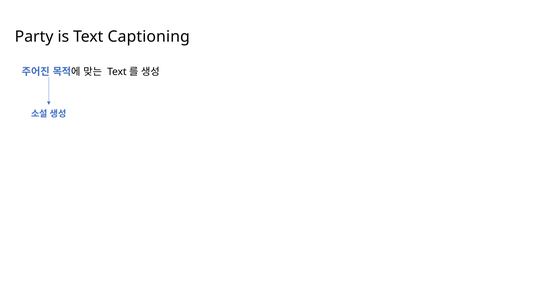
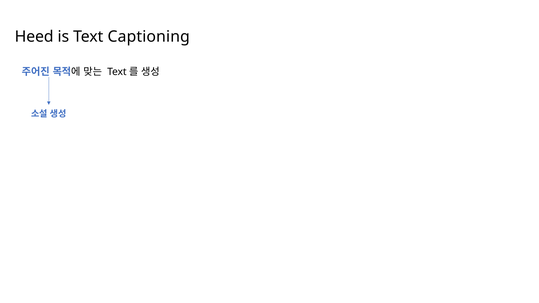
Party: Party -> Heed (34, 37)
